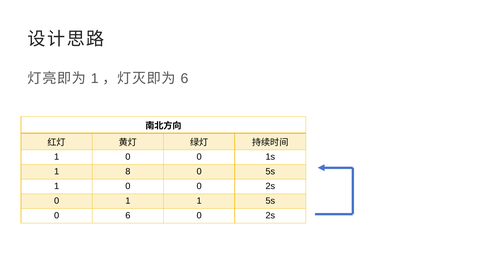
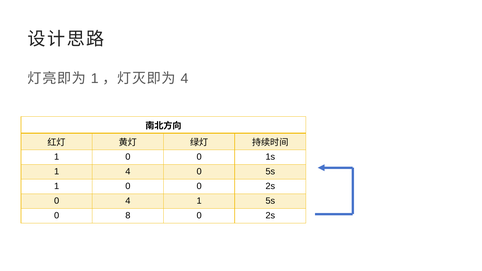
6: 6 -> 4 (184, 78)
1 8: 8 -> 4 (128, 172)
0 1: 1 -> 4 (128, 201)
0 6: 6 -> 8 (128, 216)
